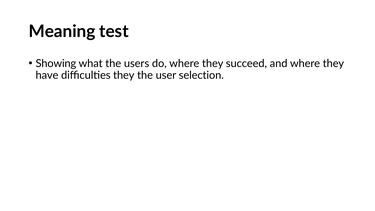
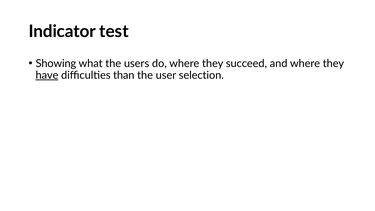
Meaning: Meaning -> Indicator (62, 32)
have underline: none -> present (47, 75)
difficulties they: they -> than (124, 75)
